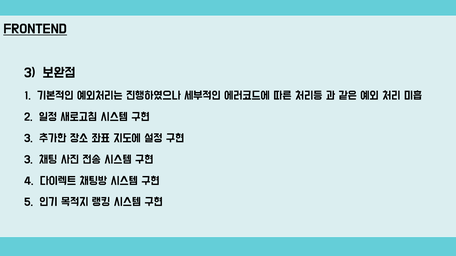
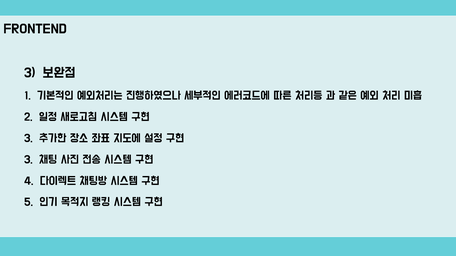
FRONTEND underline: present -> none (35, 29)
